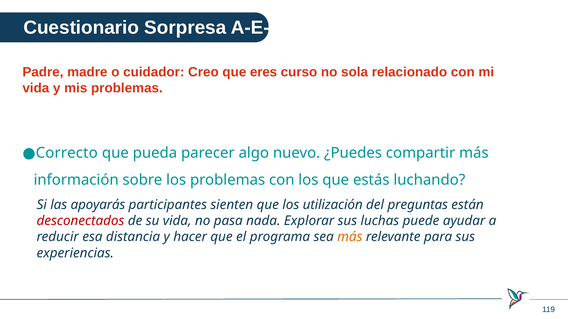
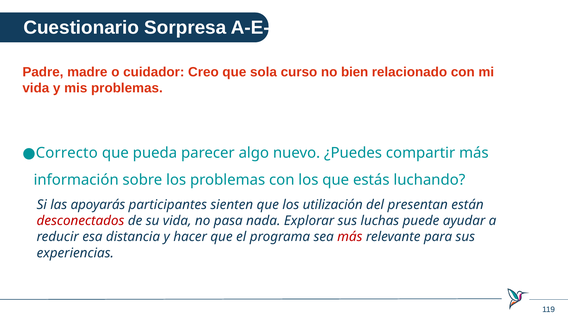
eres: eres -> sola (263, 72)
sola: sola -> bien (355, 72)
preguntas: preguntas -> presentan (418, 205)
más colour: orange -> red (350, 237)
